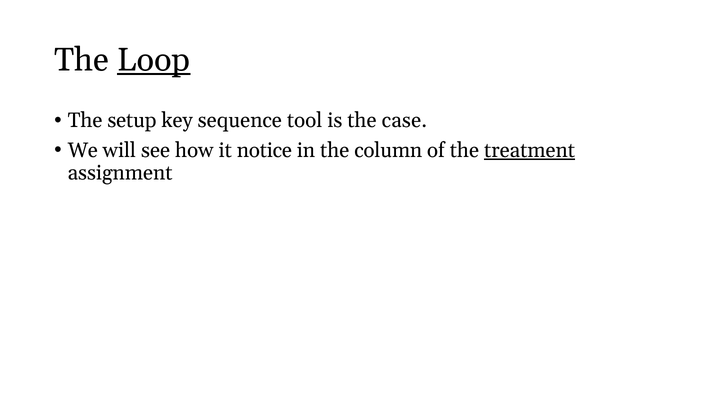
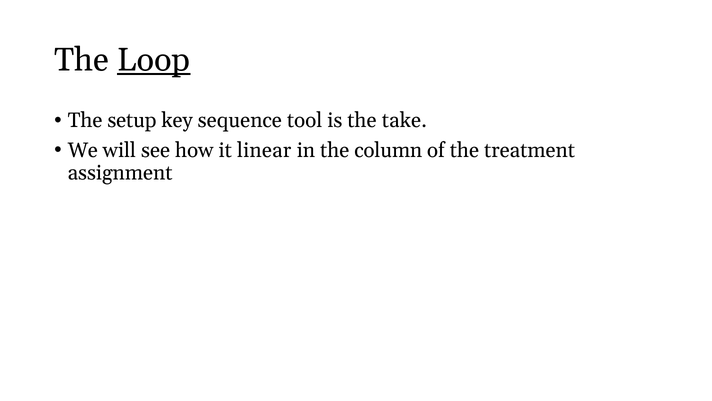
case: case -> take (404, 120)
notice: notice -> linear (264, 150)
treatment underline: present -> none (530, 150)
